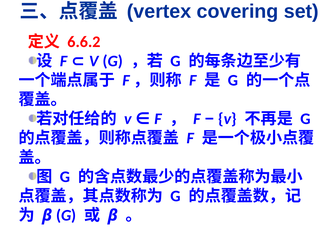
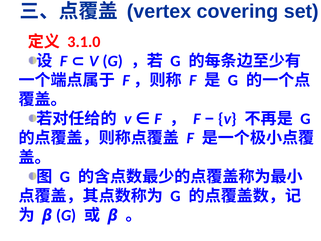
6.6.2: 6.6.2 -> 3.1.0 (84, 42)
